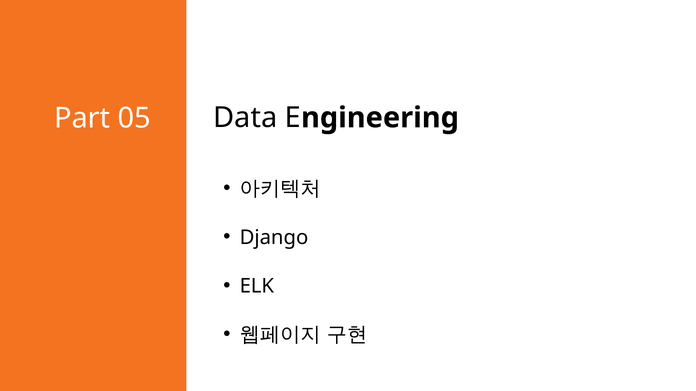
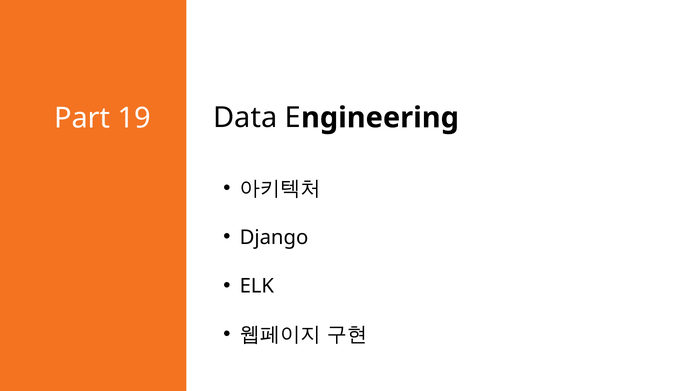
05: 05 -> 19 (134, 118)
